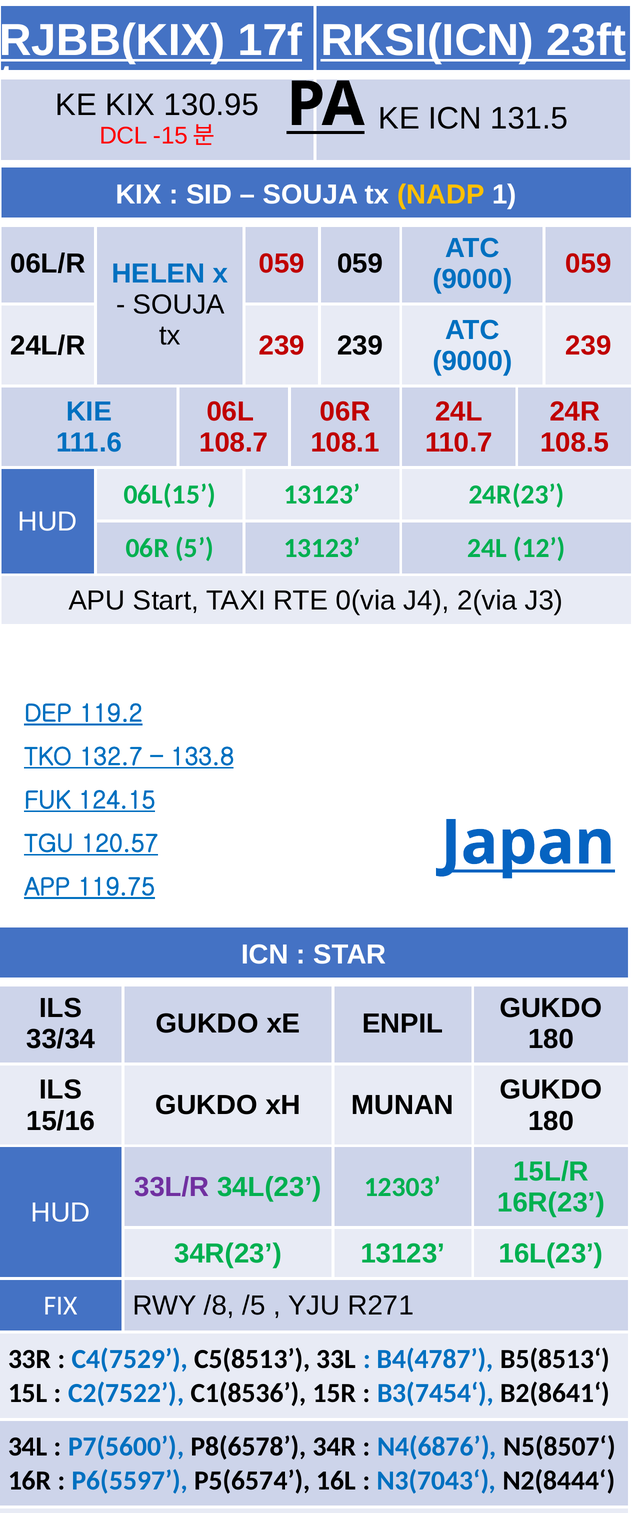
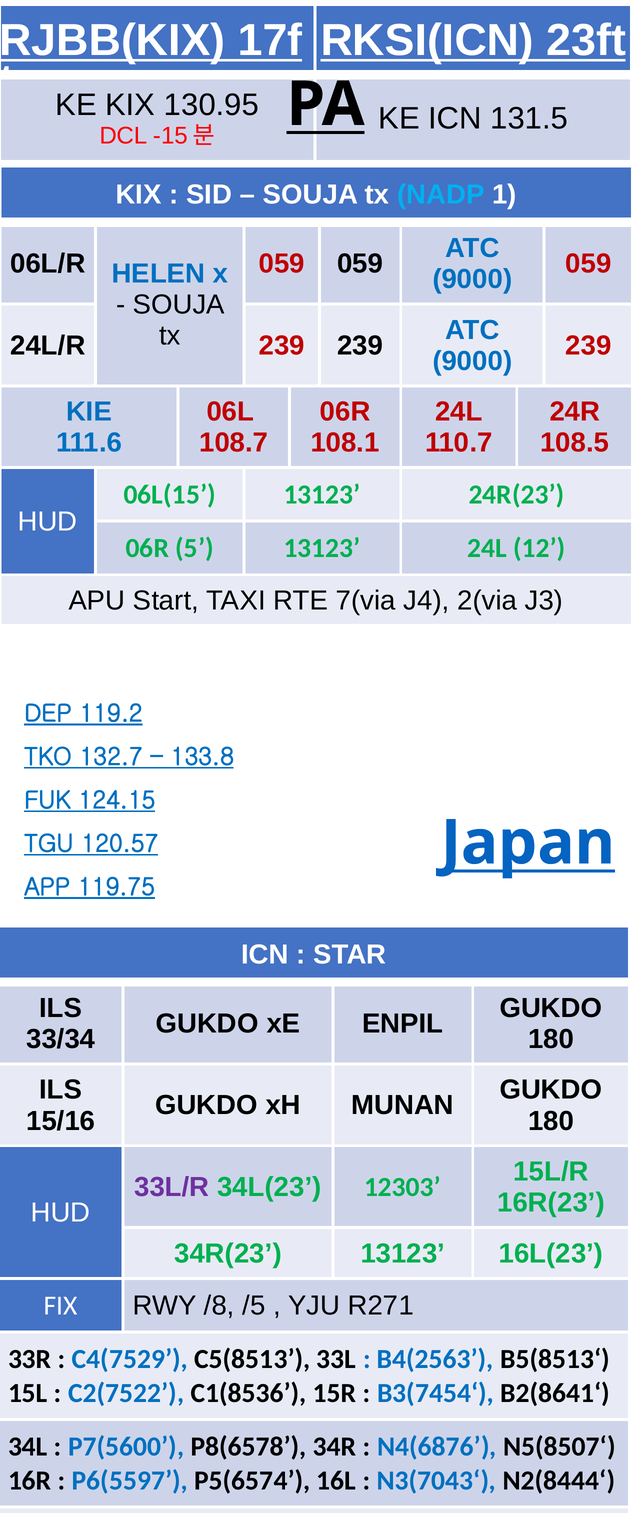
NADP colour: yellow -> light blue (441, 195)
0(via: 0(via -> 7(via (366, 600)
B4(4787: B4(4787 -> B4(2563 (435, 1358)
